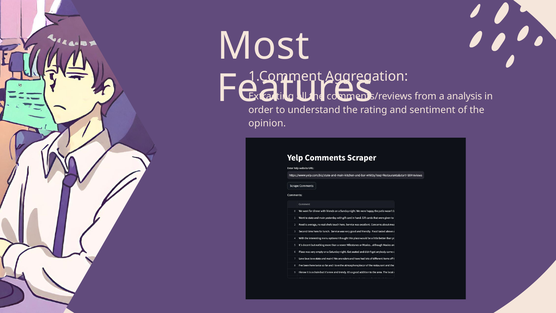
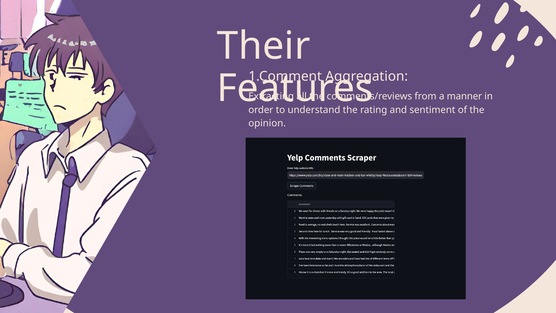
Most: Most -> Their (264, 46)
analysis: analysis -> manner (464, 96)
